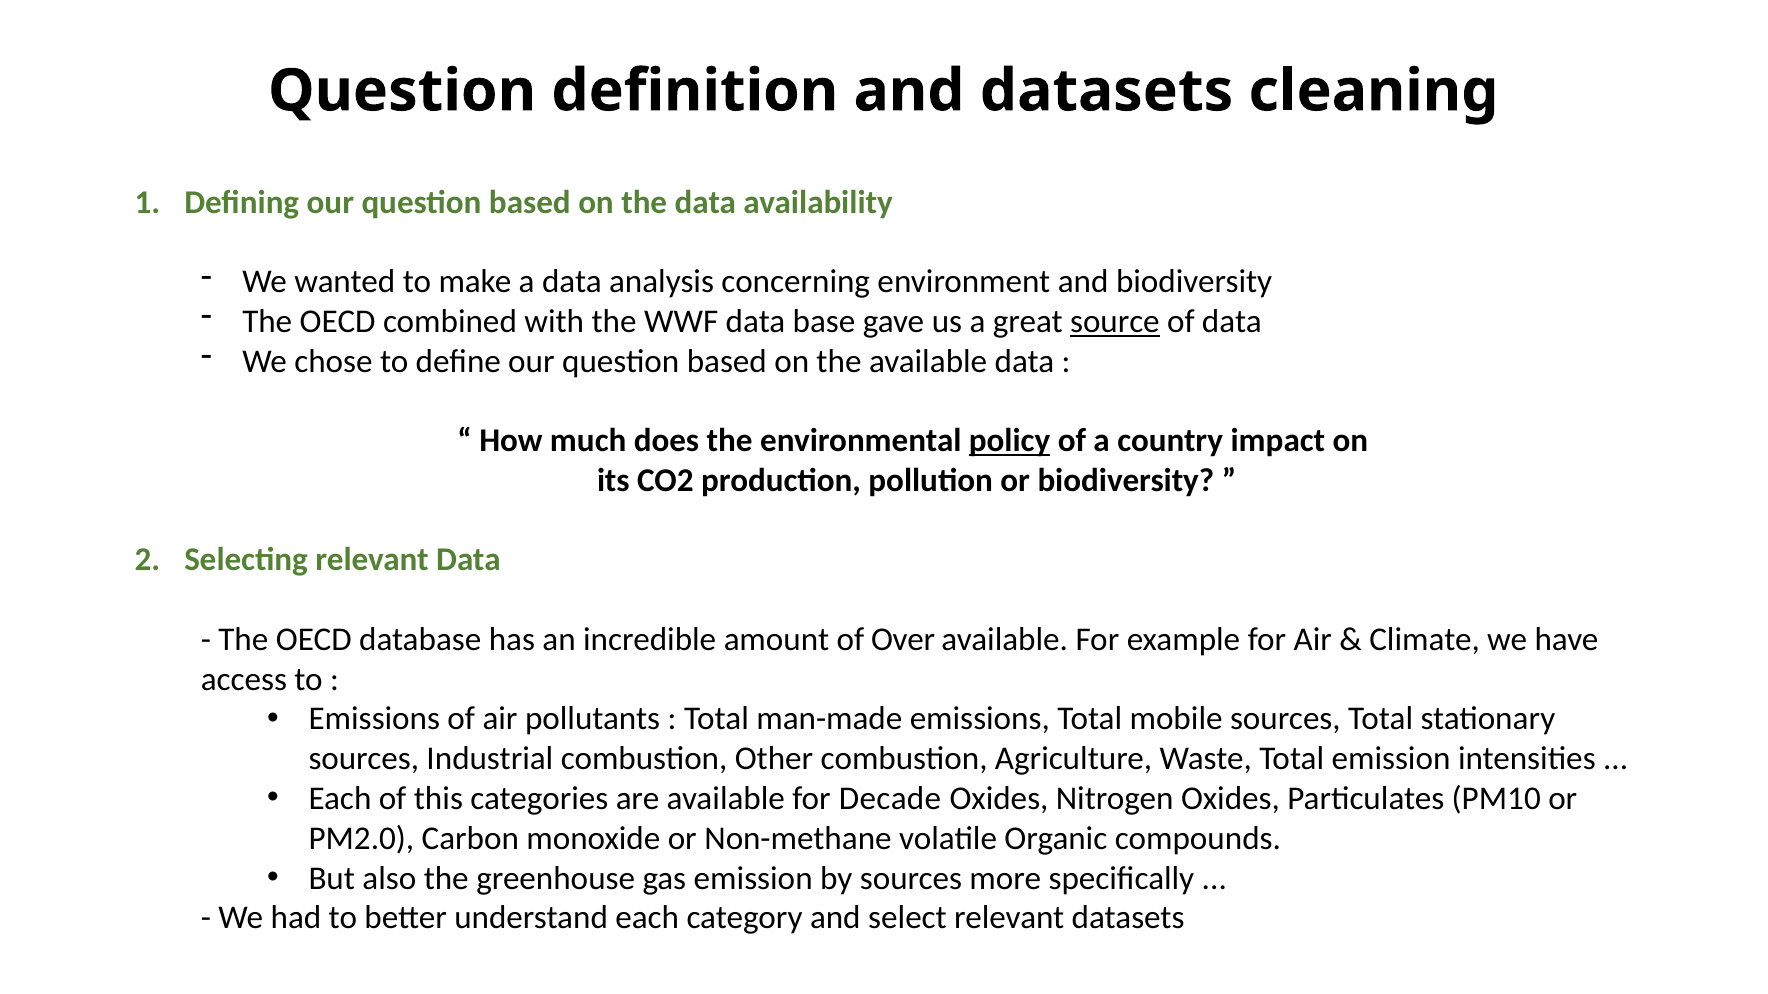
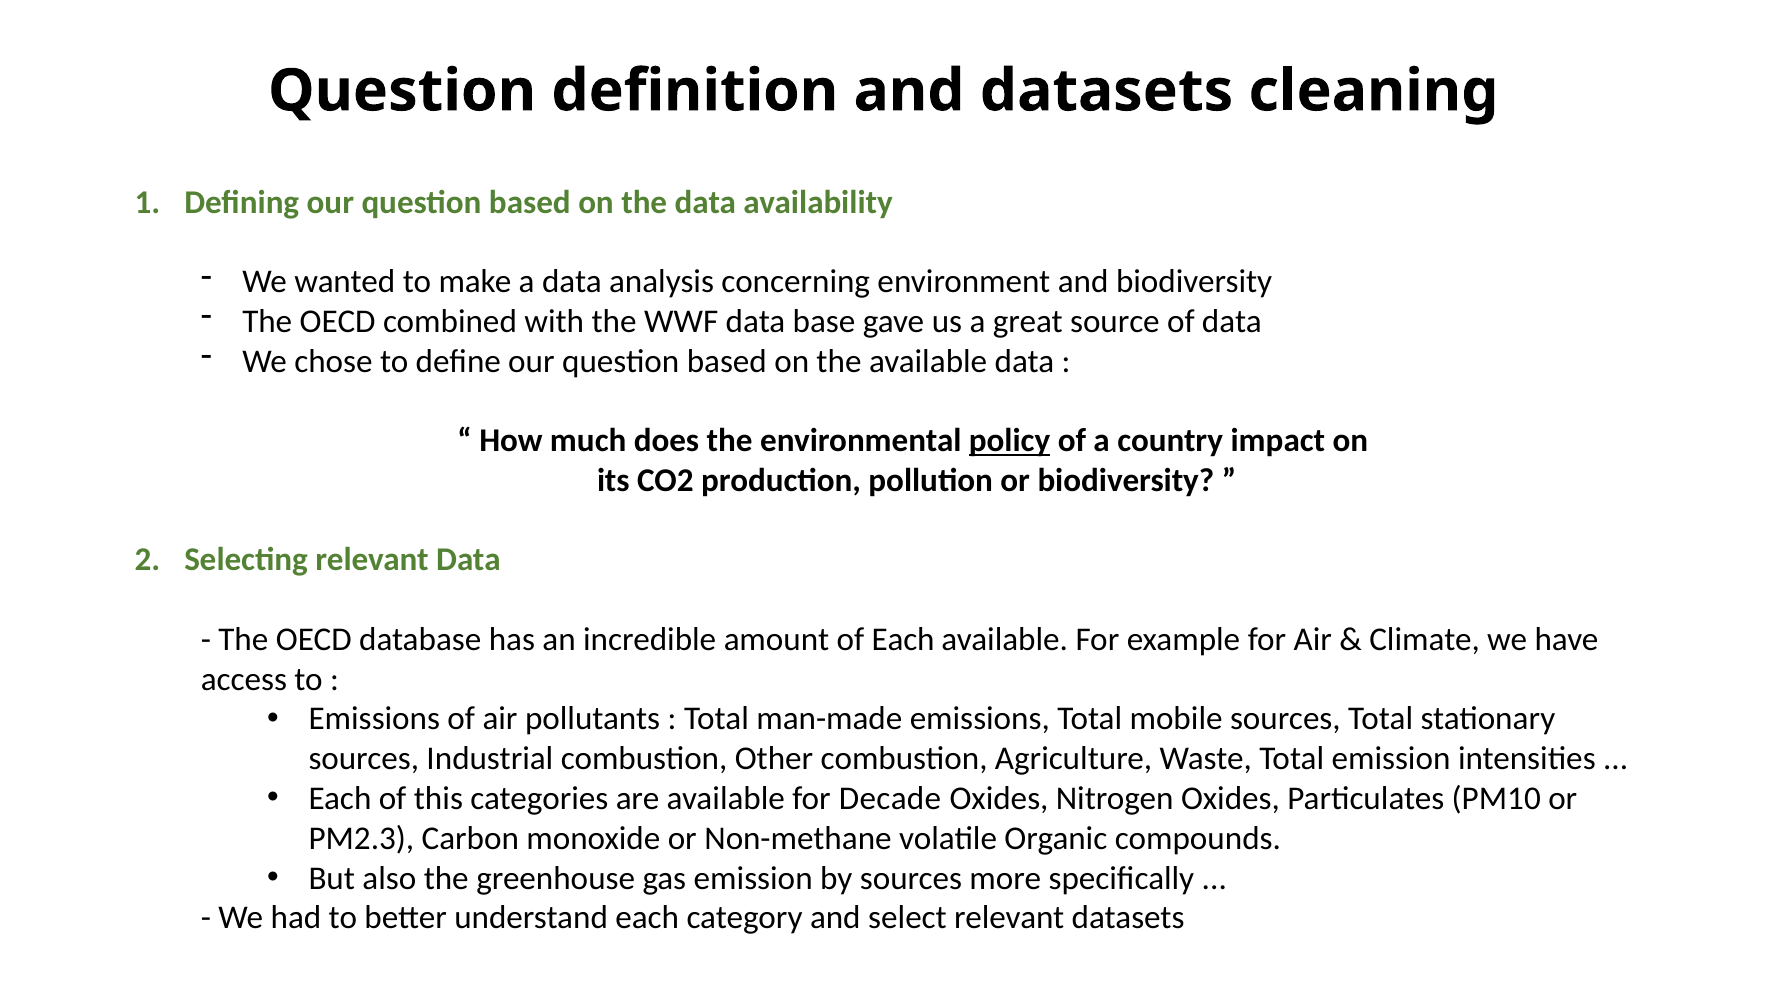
source underline: present -> none (1115, 322)
of Over: Over -> Each (903, 640)
PM2.0: PM2.0 -> PM2.3 (361, 839)
